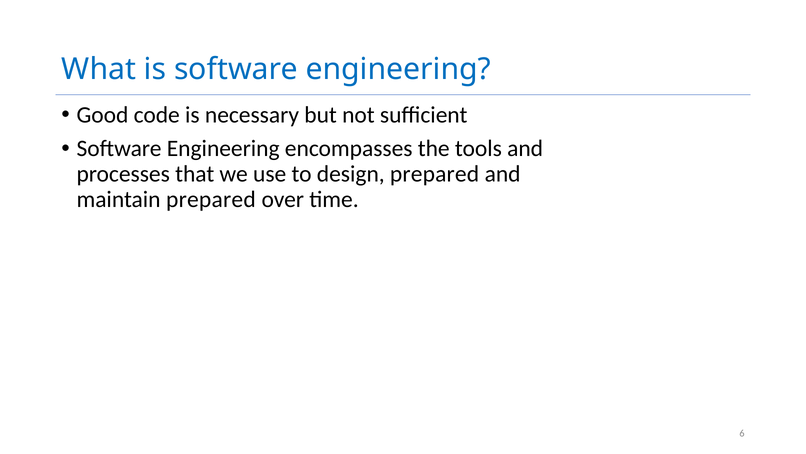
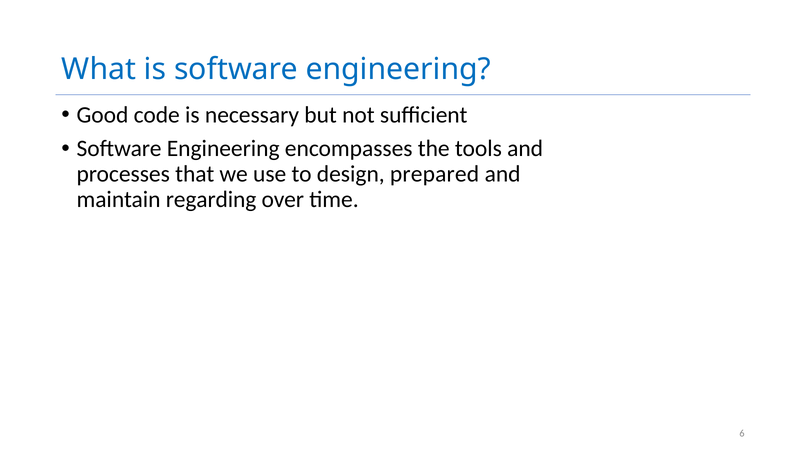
maintain prepared: prepared -> regarding (211, 199)
